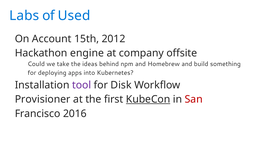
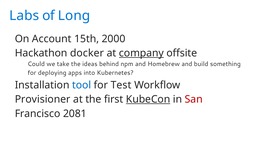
Used: Used -> Long (74, 16)
2012: 2012 -> 2000 (114, 39)
engine: engine -> docker (87, 53)
company underline: none -> present (141, 53)
tool colour: purple -> blue (82, 85)
Disk: Disk -> Test (121, 85)
2016: 2016 -> 2081 (75, 114)
